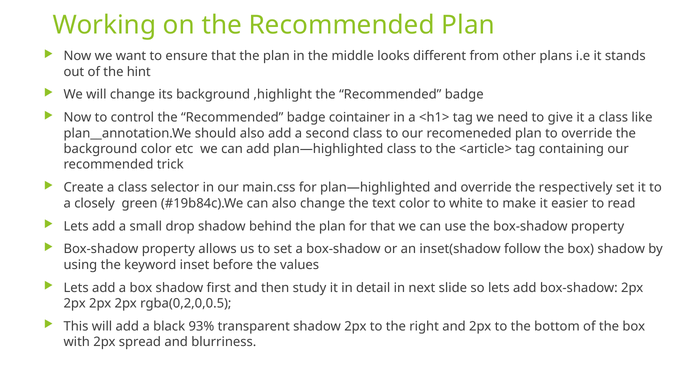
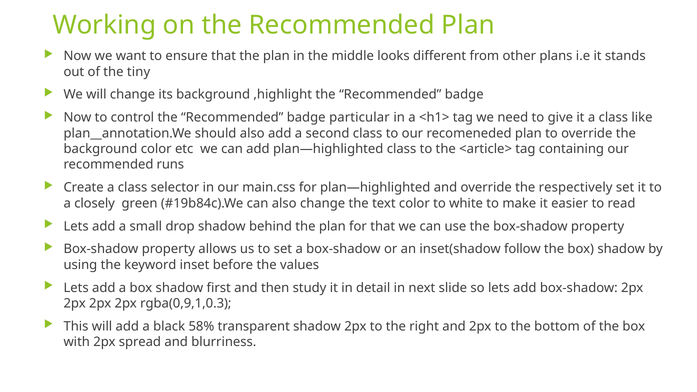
hint: hint -> tiny (139, 72)
cointainer: cointainer -> particular (359, 118)
trick: trick -> runs (170, 165)
rgba(0,2,0,0.5: rgba(0,2,0,0.5 -> rgba(0,9,1,0.3 (186, 304)
93%: 93% -> 58% (201, 326)
